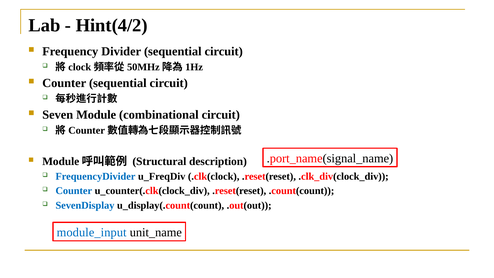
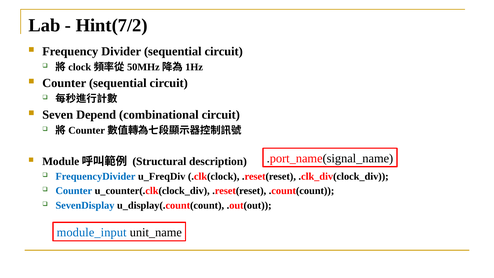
Hint(4/2: Hint(4/2 -> Hint(7/2 (112, 26)
Module: Module -> Depend (96, 115)
